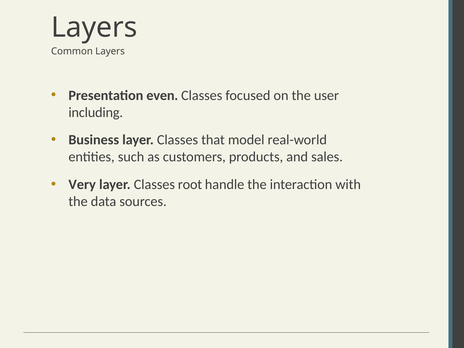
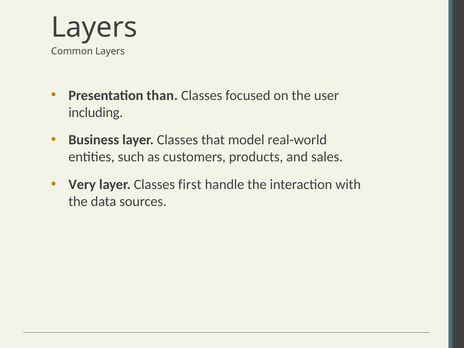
even: even -> than (162, 95)
root: root -> first (190, 184)
